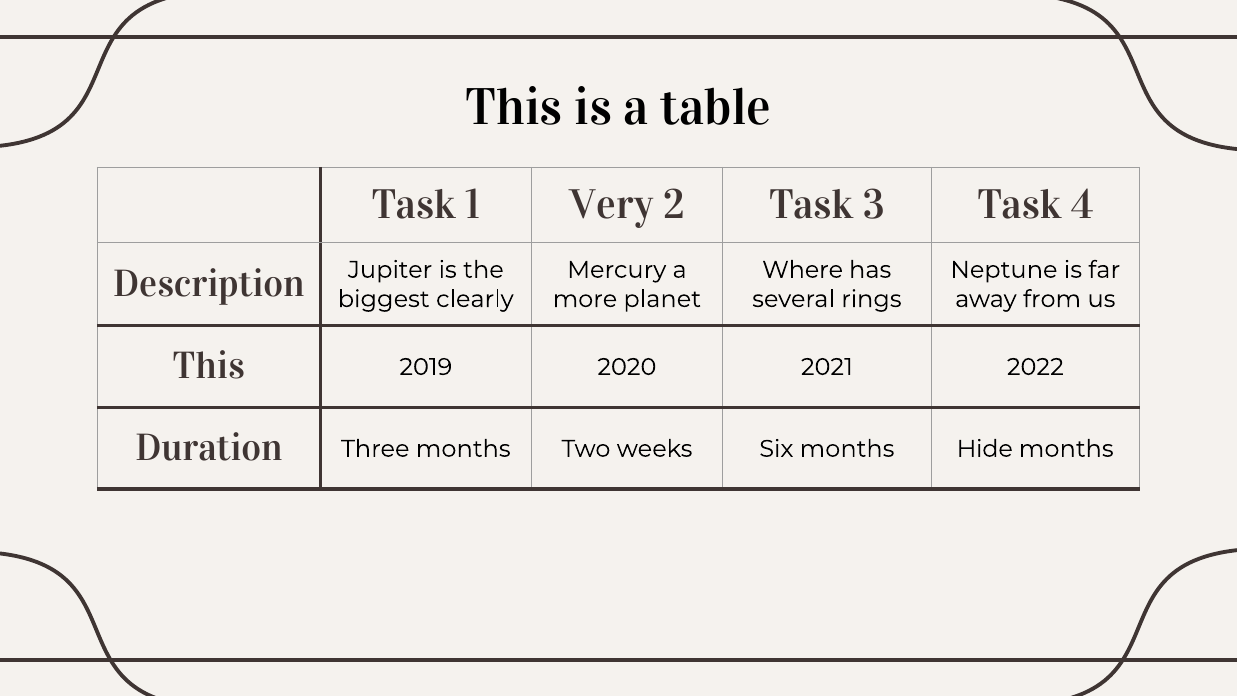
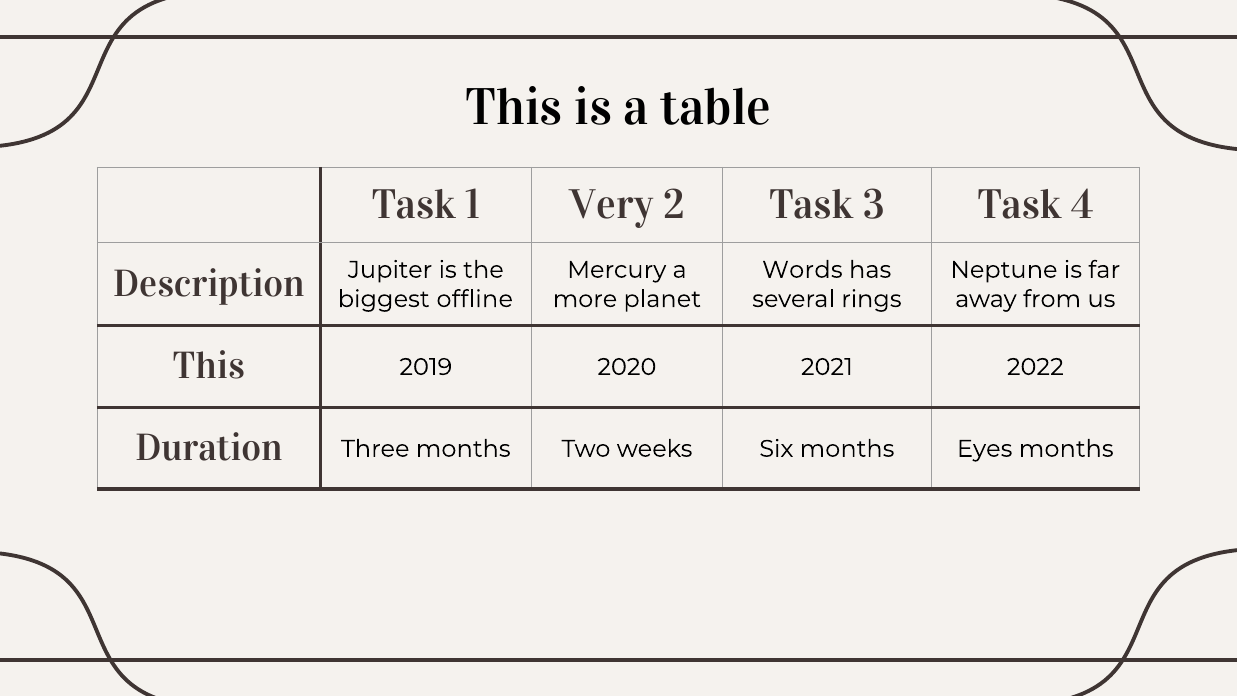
Where: Where -> Words (802, 270)
clearly: clearly -> offline (475, 299)
Hide: Hide -> Eyes (985, 449)
